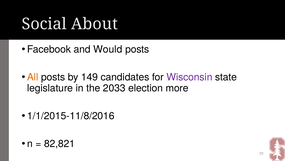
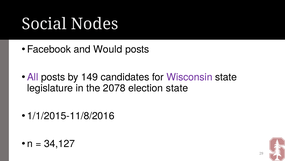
About: About -> Nodes (95, 24)
All colour: orange -> purple (33, 77)
2033: 2033 -> 2078 (114, 88)
election more: more -> state (177, 88)
82,821: 82,821 -> 34,127 (60, 143)
